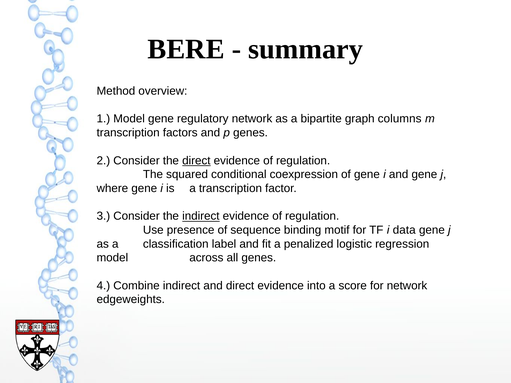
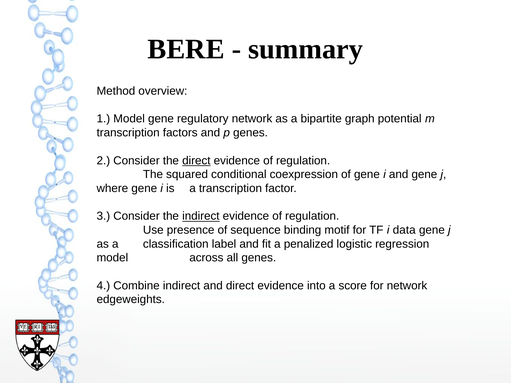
columns: columns -> potential (400, 119)
